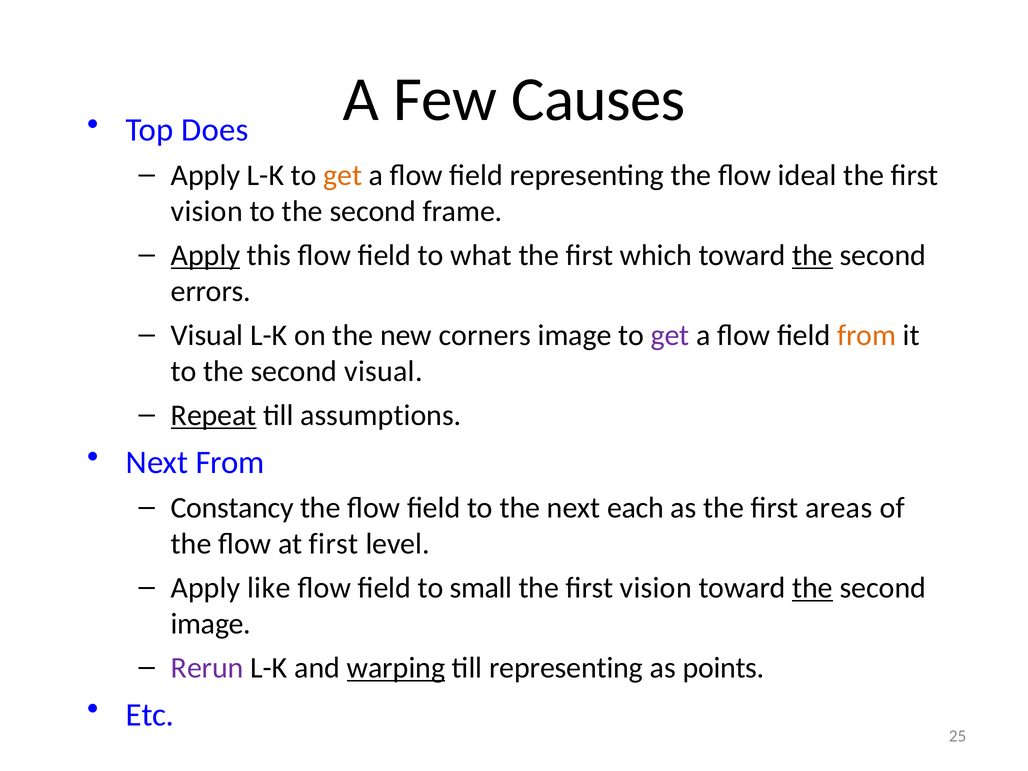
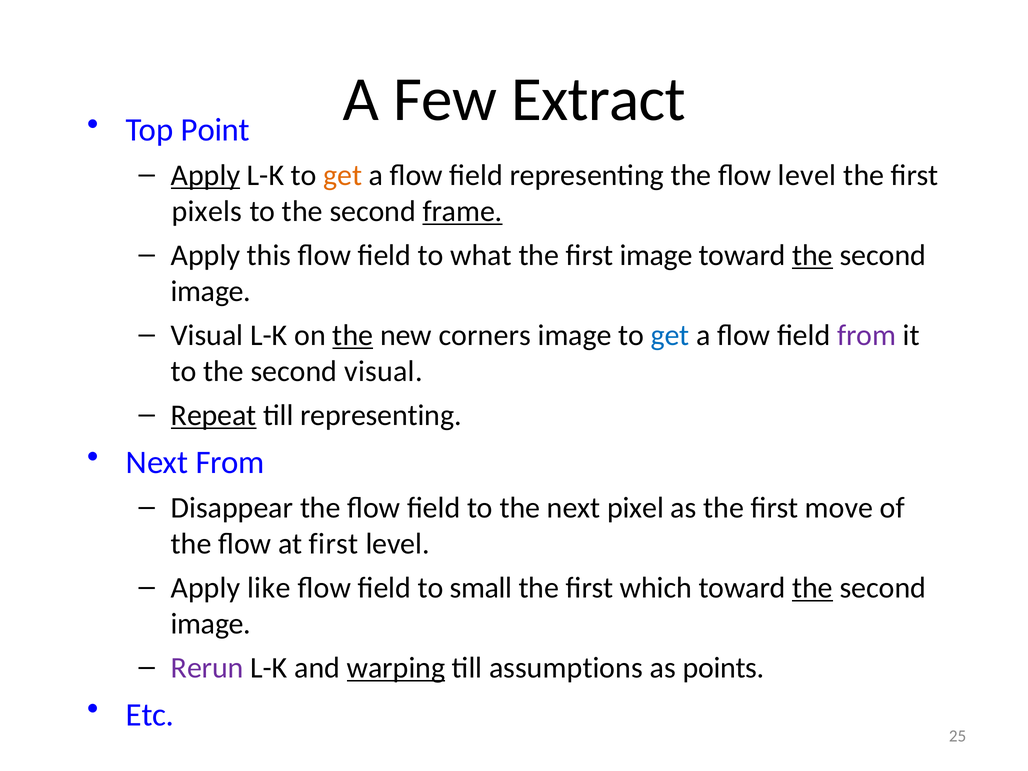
Causes: Causes -> Extract (598, 100)
Does: Does -> Point (215, 130)
Apply underline: none -> present (206, 175)
flow ideal: ideal -> level (807, 175)
vision: vision -> pixels (207, 211)
frame underline: none -> present (462, 211)
Apply underline: present -> none (206, 255)
first which: which -> image (656, 255)
errors: errors -> image (211, 291)
the underline: none -> present (353, 335)
get colour: purple -> blue (670, 335)
from colour: orange -> purple (867, 335)
till assumptions: assumptions -> representing (381, 415)
Constancy: Constancy -> Disappear (232, 508)
each: each -> pixel (636, 508)
areas: areas -> move (839, 508)
vision: vision -> which (656, 588)
till representing: representing -> assumptions (566, 668)
